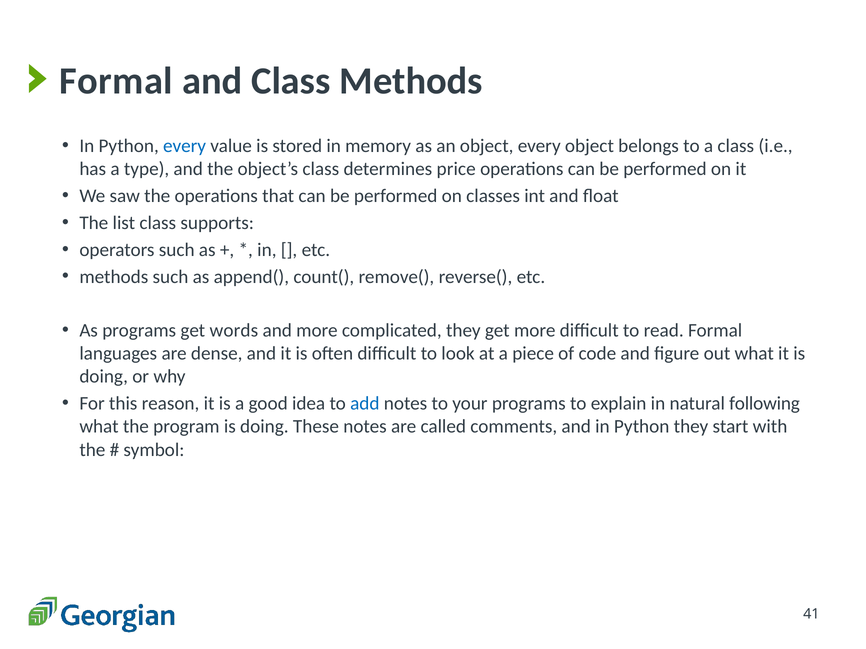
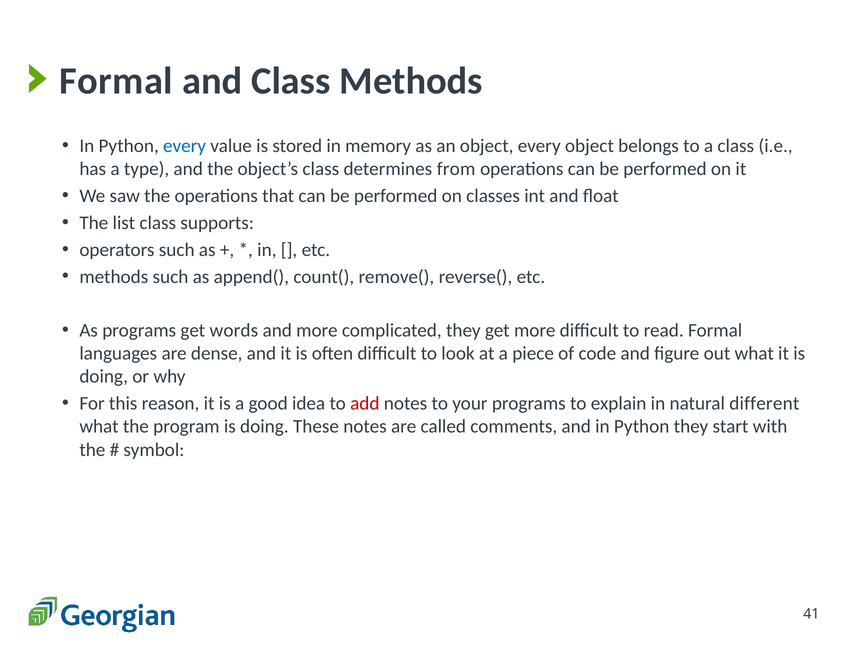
price: price -> from (456, 169)
add colour: blue -> red (365, 404)
following: following -> different (764, 404)
